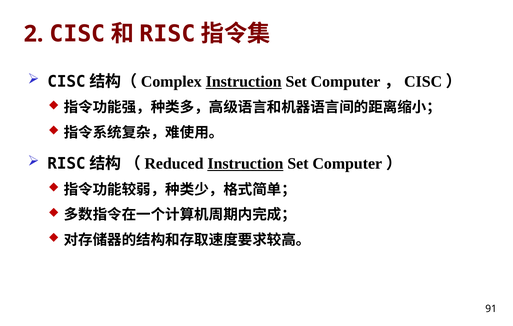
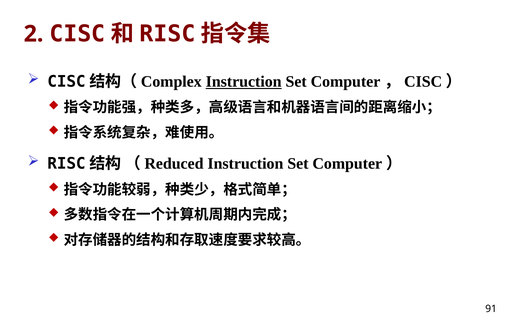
Instruction underline: present -> none (245, 163)
